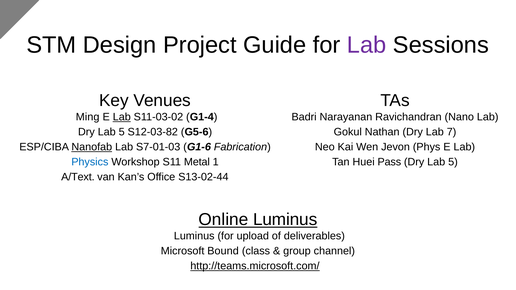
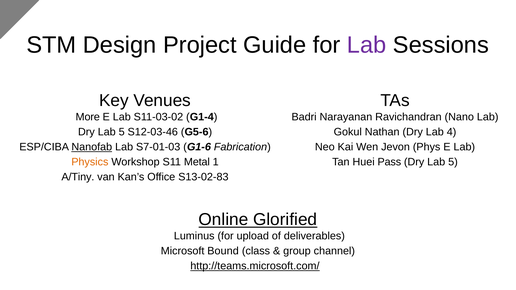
Ming: Ming -> More (88, 117)
Lab underline: present -> none (122, 117)
S12-03-82: S12-03-82 -> S12-03-46 (153, 132)
7: 7 -> 4 (452, 132)
Physics colour: blue -> orange (90, 162)
A/Text: A/Text -> A/Tiny (78, 177)
S13-02-44: S13-02-44 -> S13-02-83 (203, 177)
Online Luminus: Luminus -> Glorified (285, 220)
